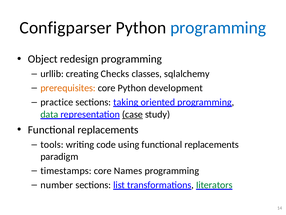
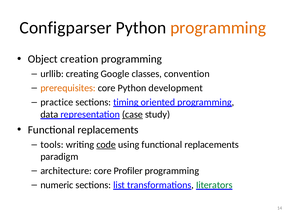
programming colour: blue -> orange (218, 28)
redesign: redesign -> creation (79, 59)
Checks: Checks -> Google (115, 74)
sqlalchemy: sqlalchemy -> convention (187, 74)
taking: taking -> timing (126, 102)
data colour: green -> black (49, 114)
code underline: none -> present (106, 144)
timestamps: timestamps -> architecture (66, 170)
Names: Names -> Profiler (128, 170)
number: number -> numeric (57, 185)
